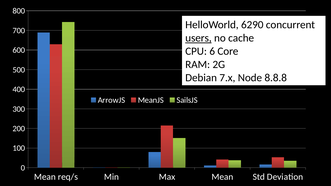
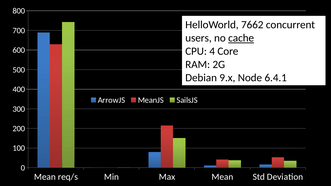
6290: 6290 -> 7662 (252, 25)
users underline: present -> none (198, 38)
cache underline: none -> present (241, 38)
6: 6 -> 4 (212, 51)
7.x: 7.x -> 9.x (227, 78)
8.8.8: 8.8.8 -> 6.4.1 (276, 78)
